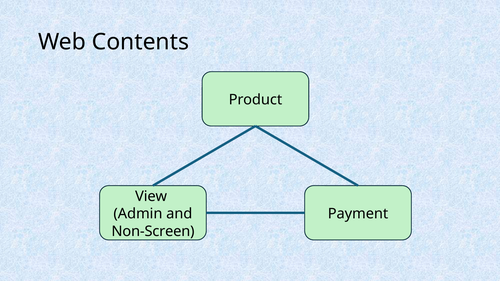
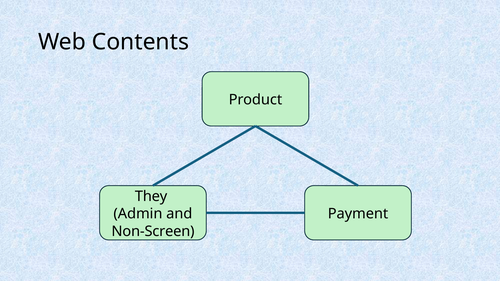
View: View -> They (151, 196)
